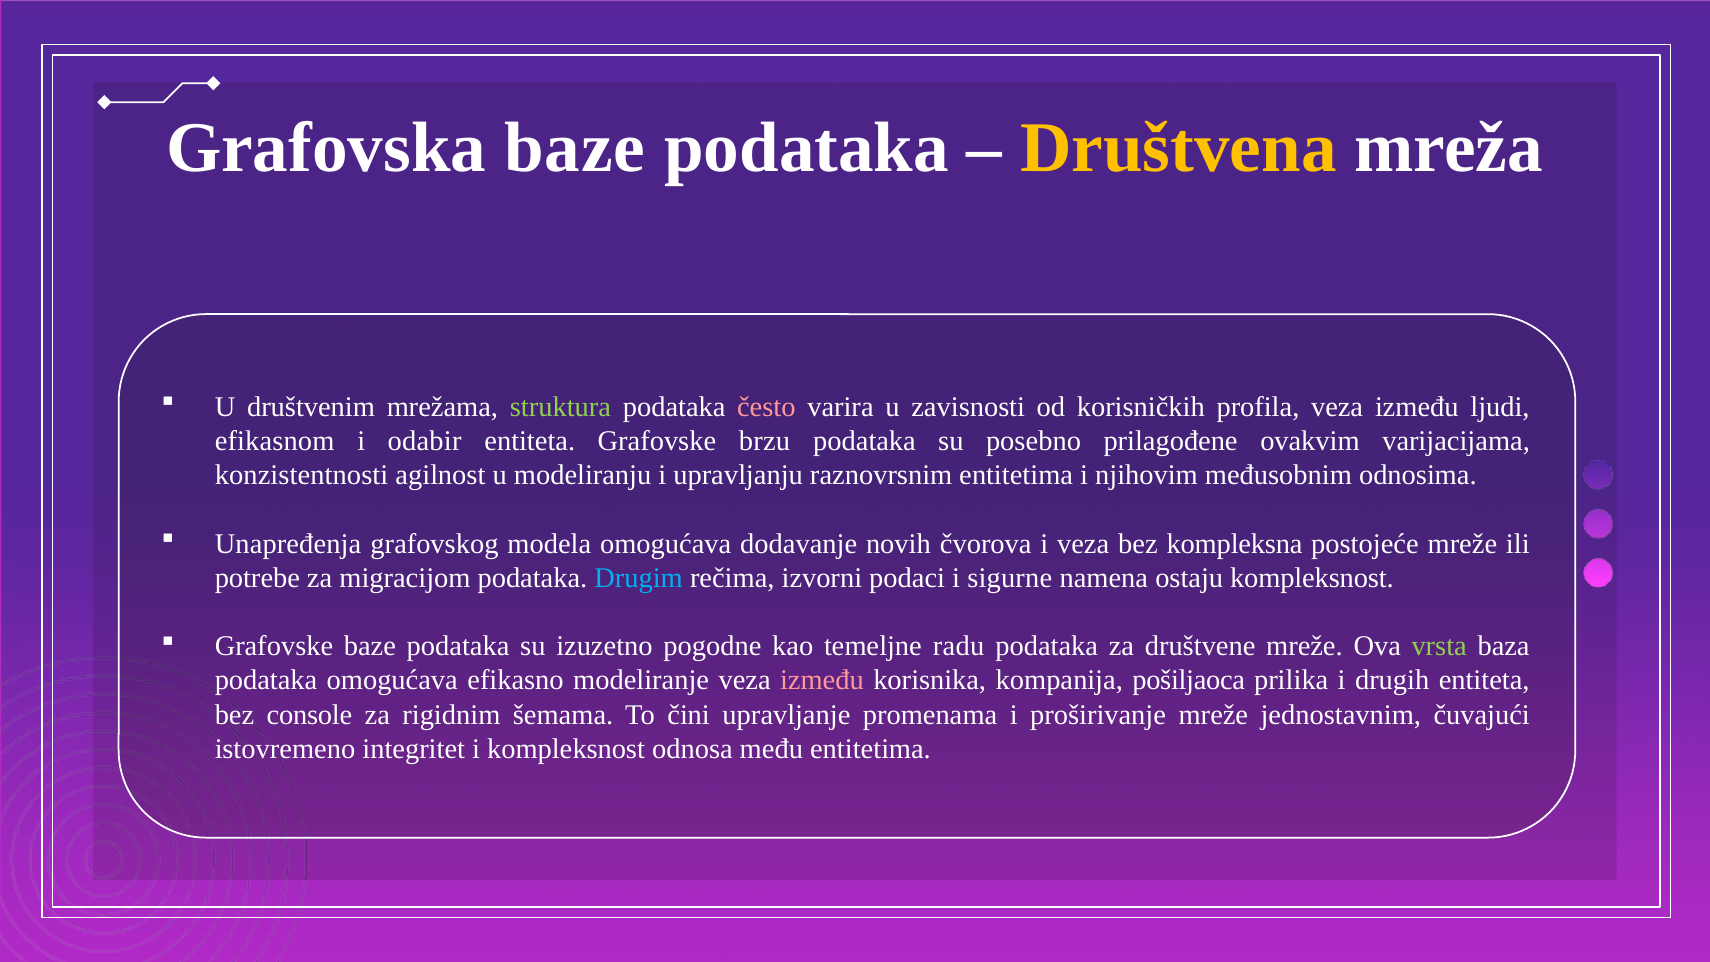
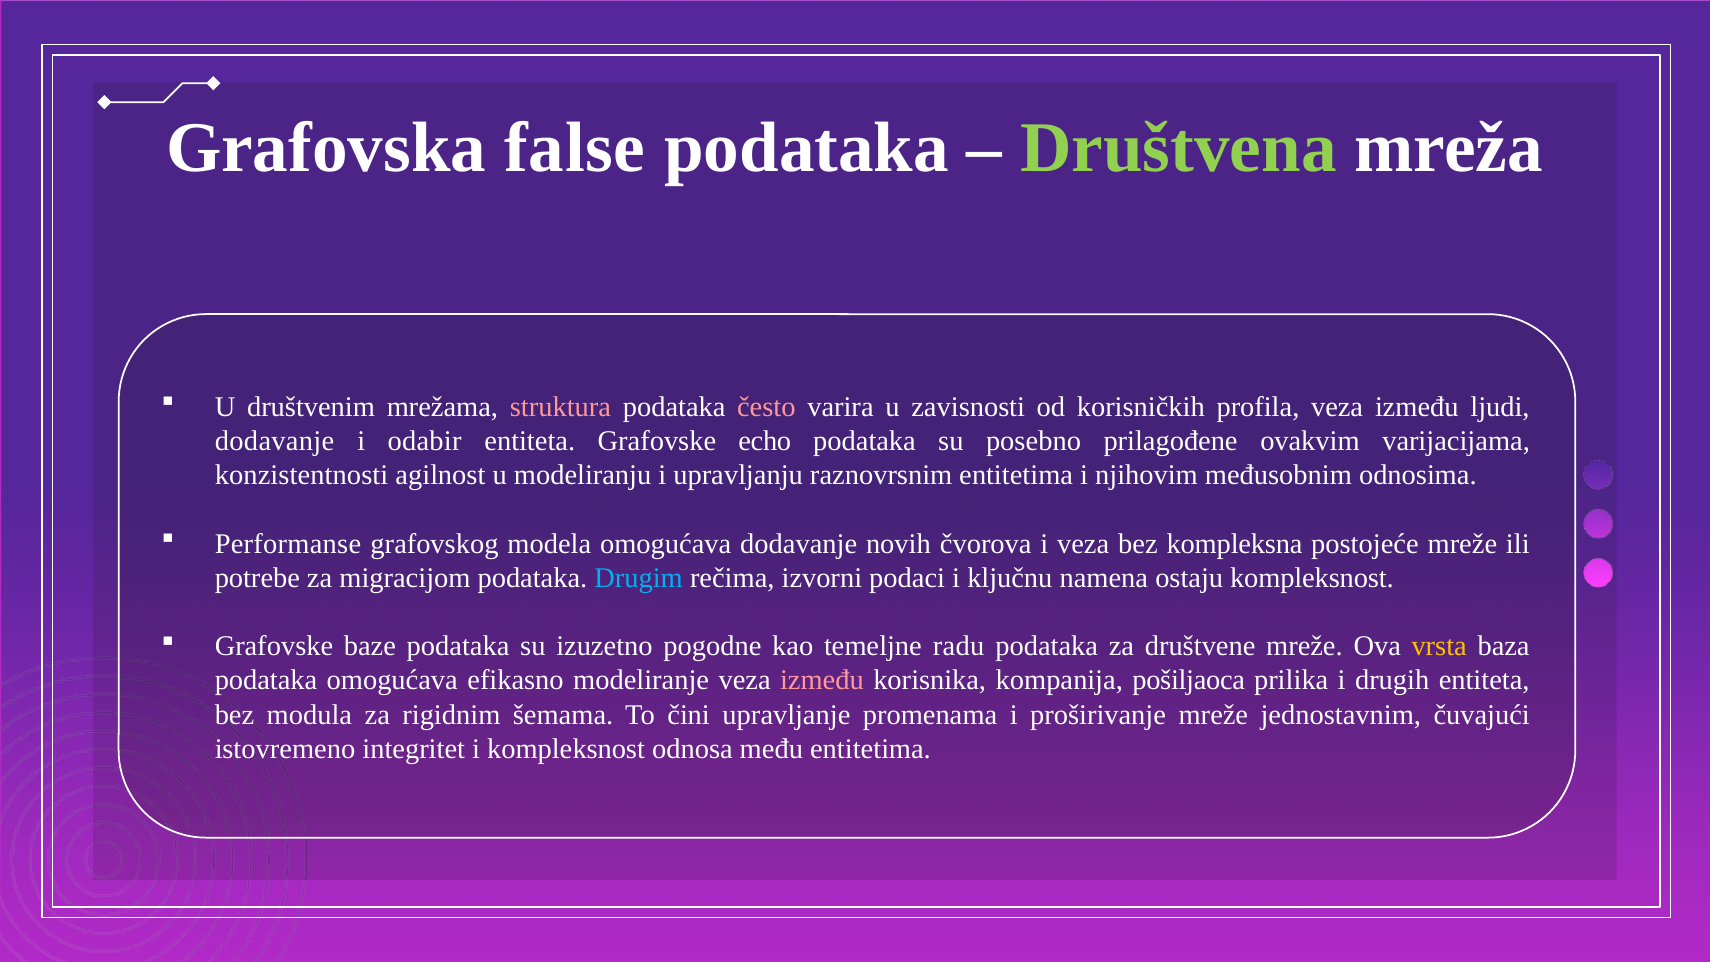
Grafovska baze: baze -> false (575, 148)
Društvena colour: yellow -> light green (1179, 148)
struktura colour: light green -> pink (560, 407)
efikasnom: efikasnom -> dodavanje (275, 441)
brzu: brzu -> echo (765, 441)
Unapređenja: Unapređenja -> Performanse (288, 544)
sigurne: sigurne -> ključnu (1010, 578)
vrsta colour: light green -> yellow (1439, 646)
console: console -> modula (309, 715)
